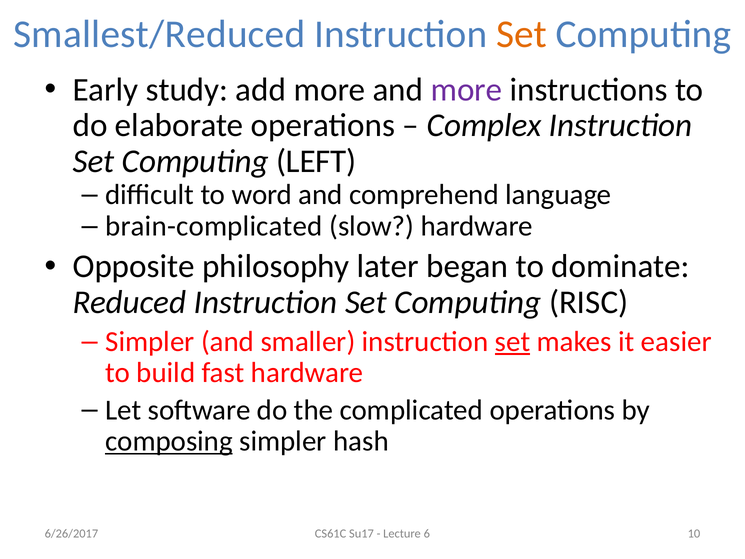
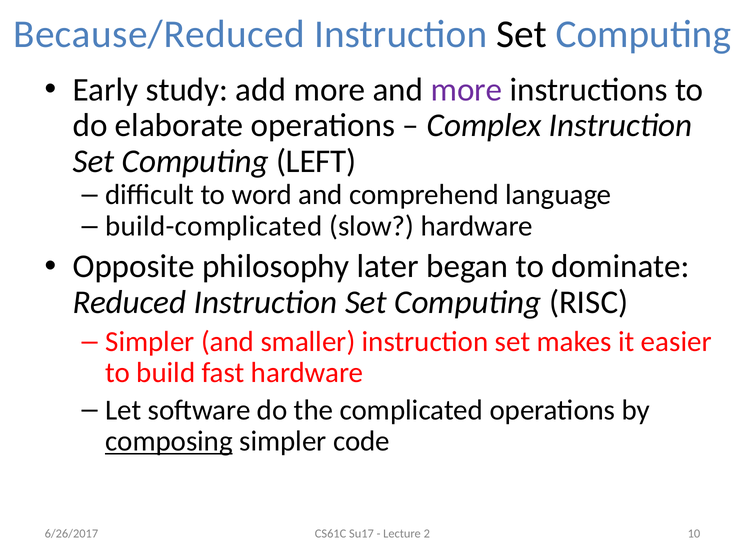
Smallest/Reduced: Smallest/Reduced -> Because/Reduced (159, 34)
Set colour: orange -> black (521, 34)
brain-complicated: brain-complicated -> build-complicated (214, 226)
set underline: present -> none (513, 341)
hash: hash -> code (361, 441)
6: 6 -> 2 (427, 534)
